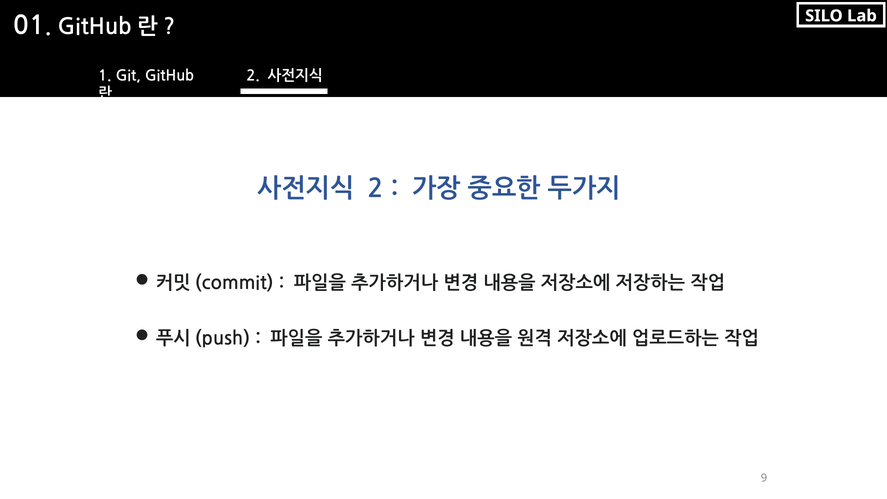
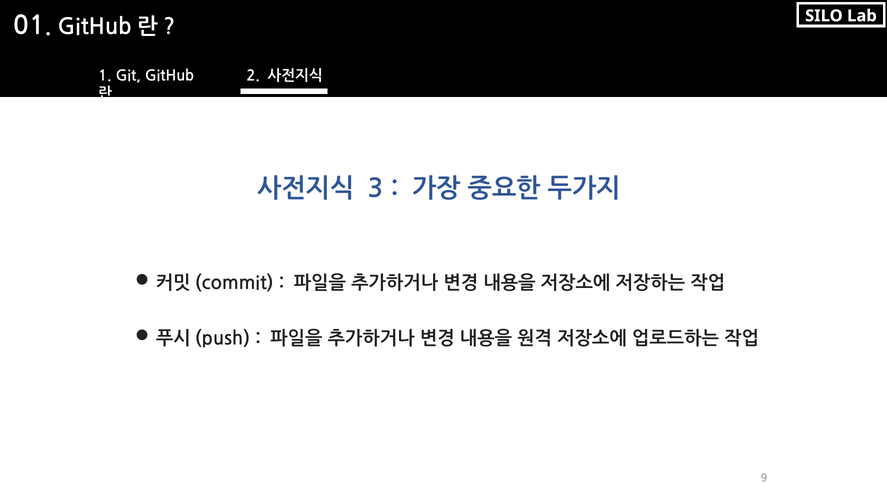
2: 2 -> 3 (376, 189)
